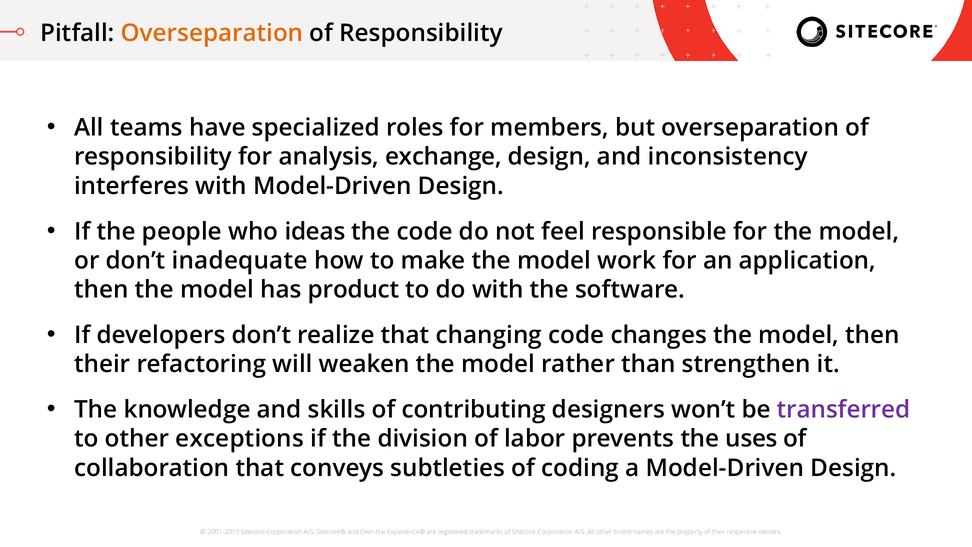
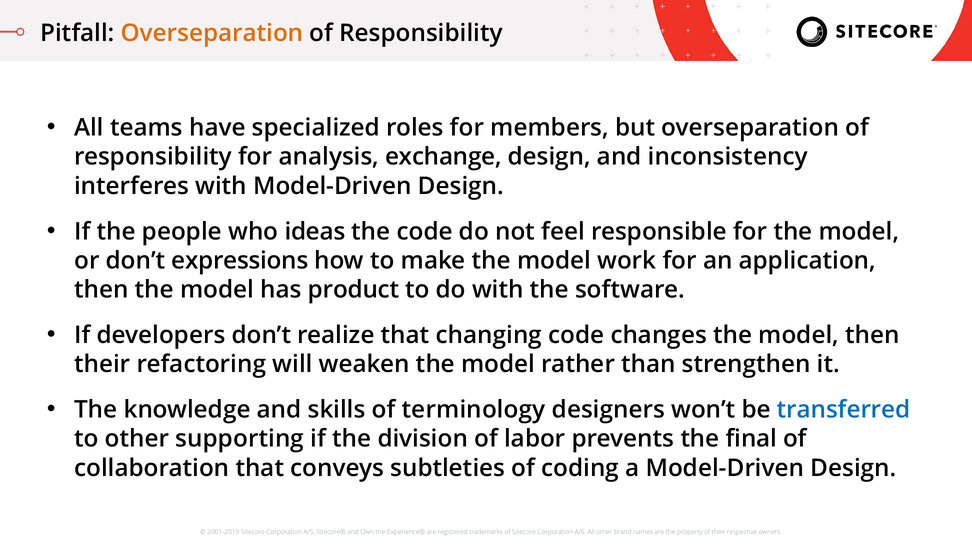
inadequate: inadequate -> expressions (240, 261)
contributing: contributing -> terminology (474, 410)
transferred colour: purple -> blue (844, 410)
exceptions: exceptions -> supporting (240, 439)
uses: uses -> final (751, 439)
